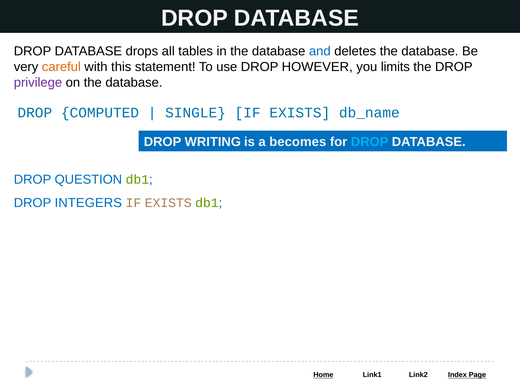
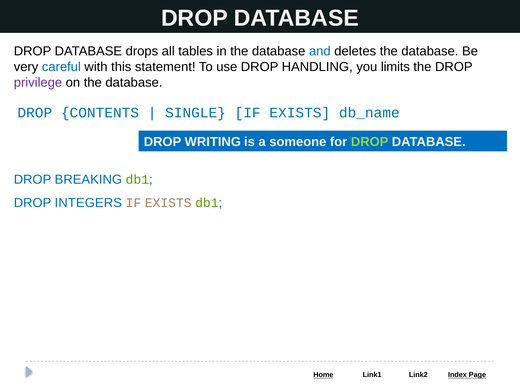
careful colour: orange -> blue (61, 67)
HOWEVER: HOWEVER -> HANDLING (317, 67)
COMPUTED: COMPUTED -> CONTENTS (100, 113)
becomes: becomes -> someone (298, 142)
DROP colour: light blue -> light green (370, 142)
QUESTION: QUESTION -> BREAKING (88, 179)
